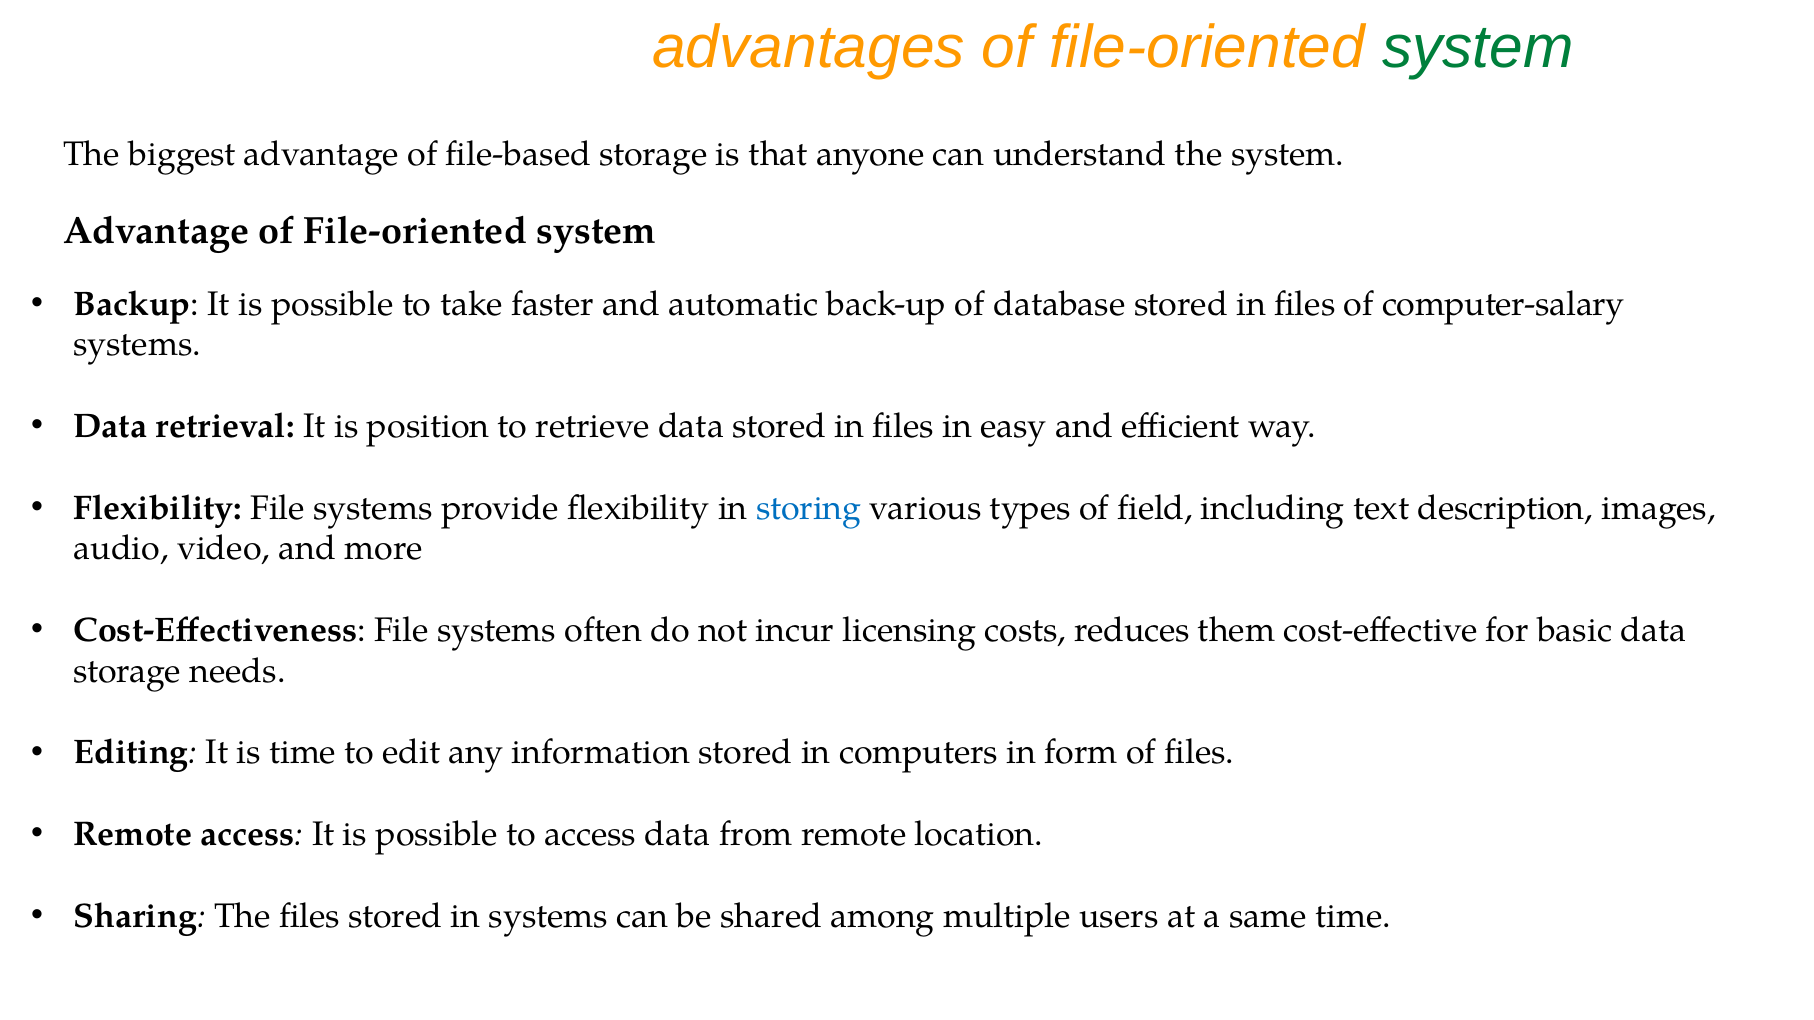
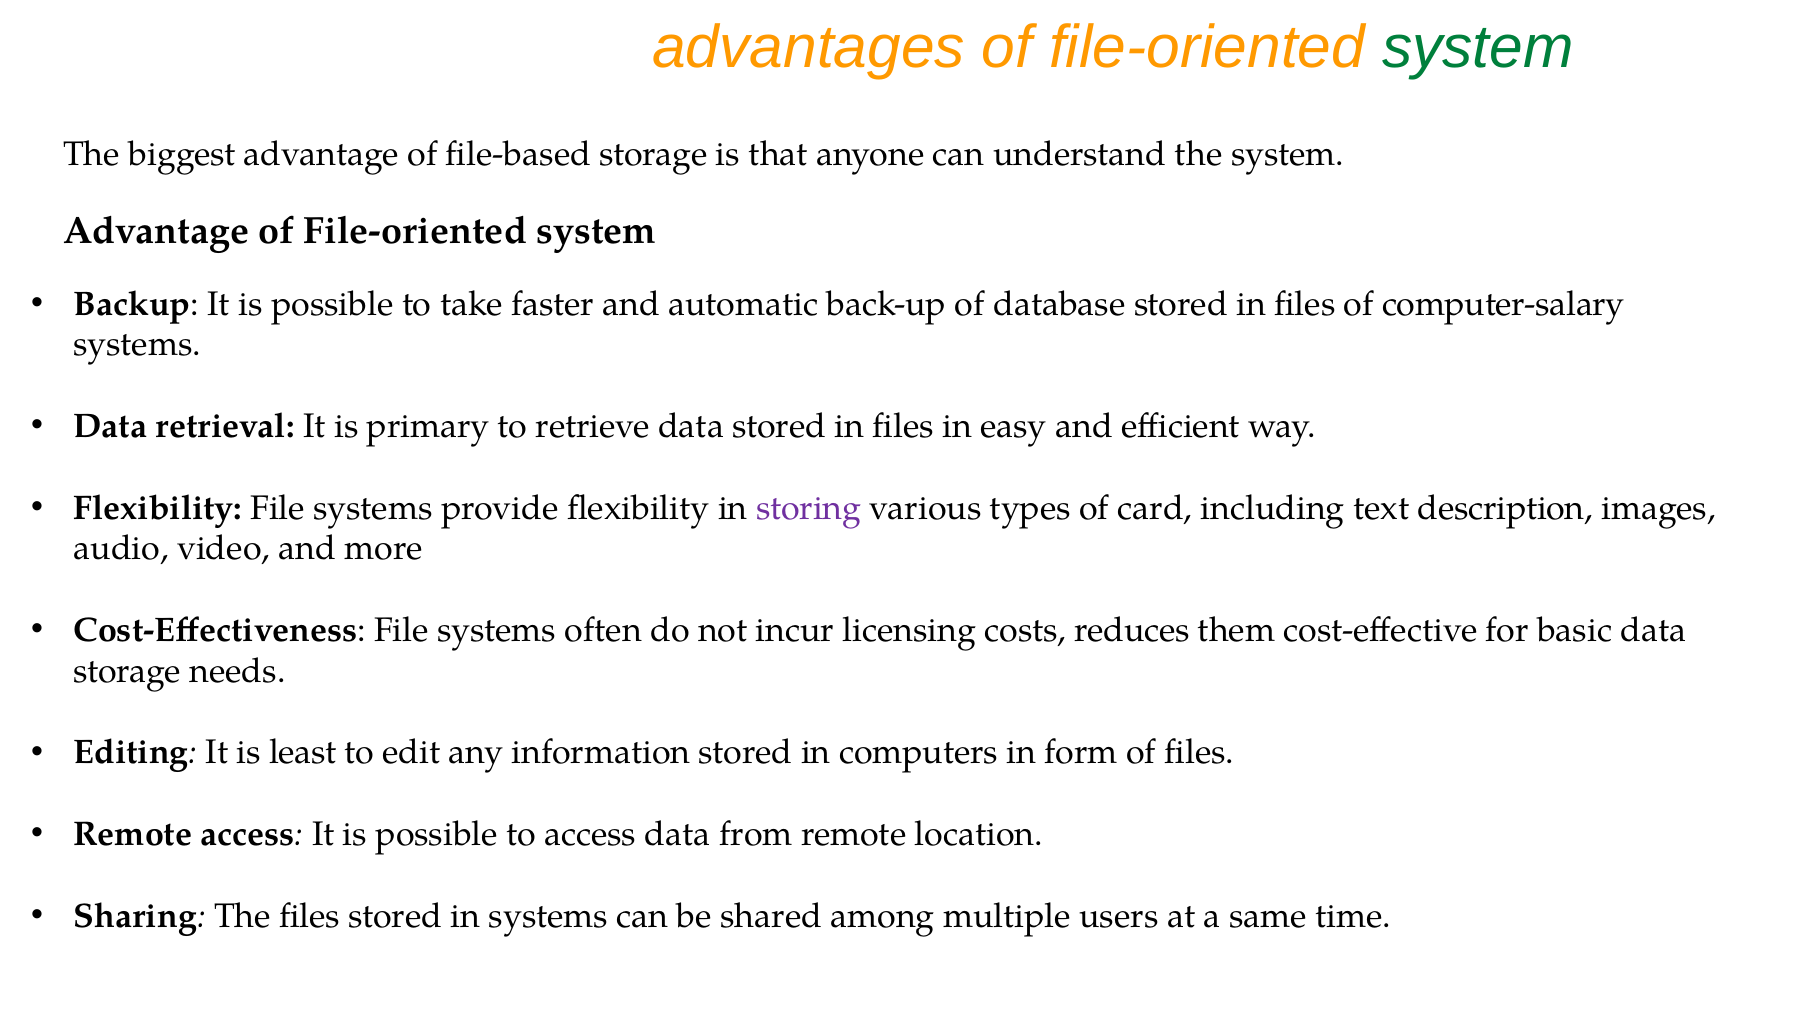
position: position -> primary (428, 426)
storing colour: blue -> purple (809, 508)
field: field -> card (1155, 508)
is time: time -> least (303, 753)
